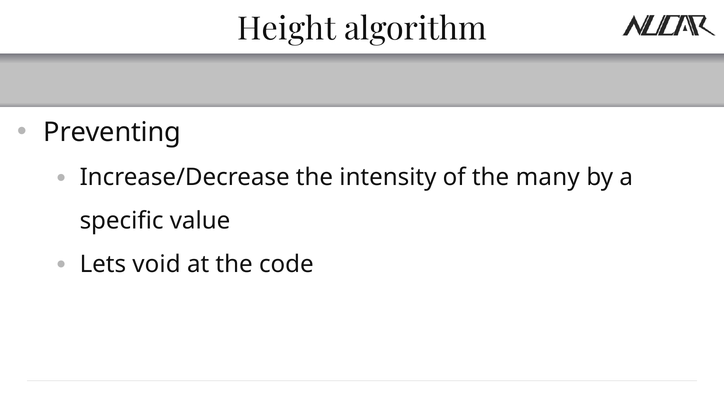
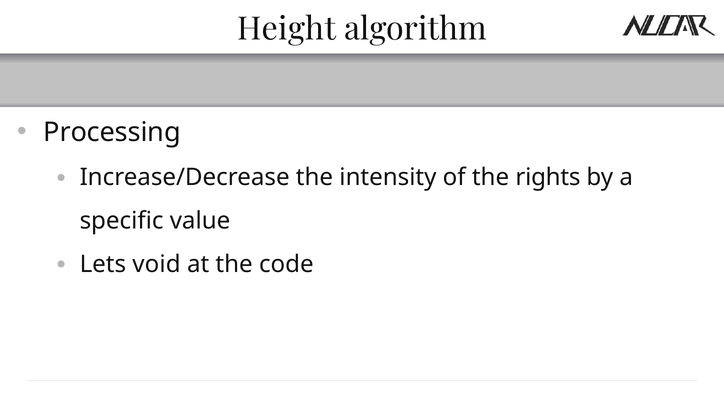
Preventing: Preventing -> Processing (112, 133)
many: many -> rights (548, 178)
